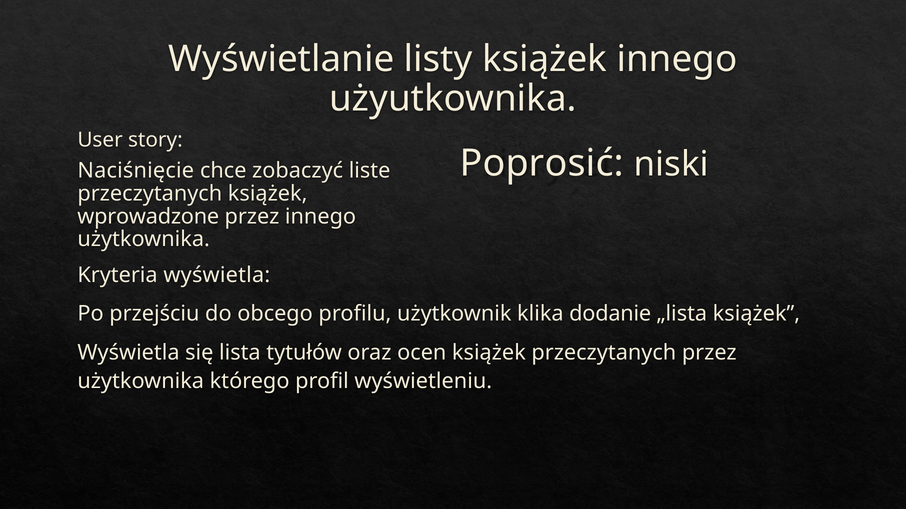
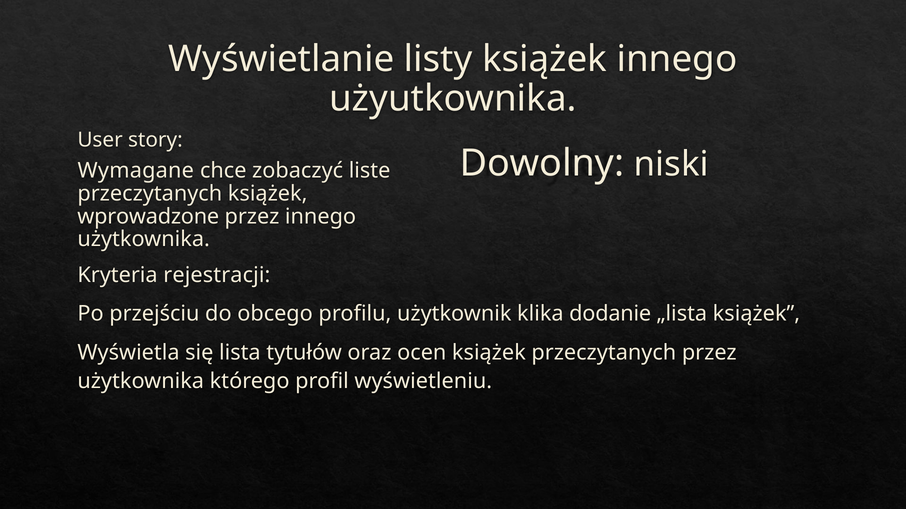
Poprosić: Poprosić -> Dowolny (542, 163)
Naciśnięcie: Naciśnięcie -> Wymagane (136, 171)
Kryteria wyświetla: wyświetla -> rejestracji (217, 275)
